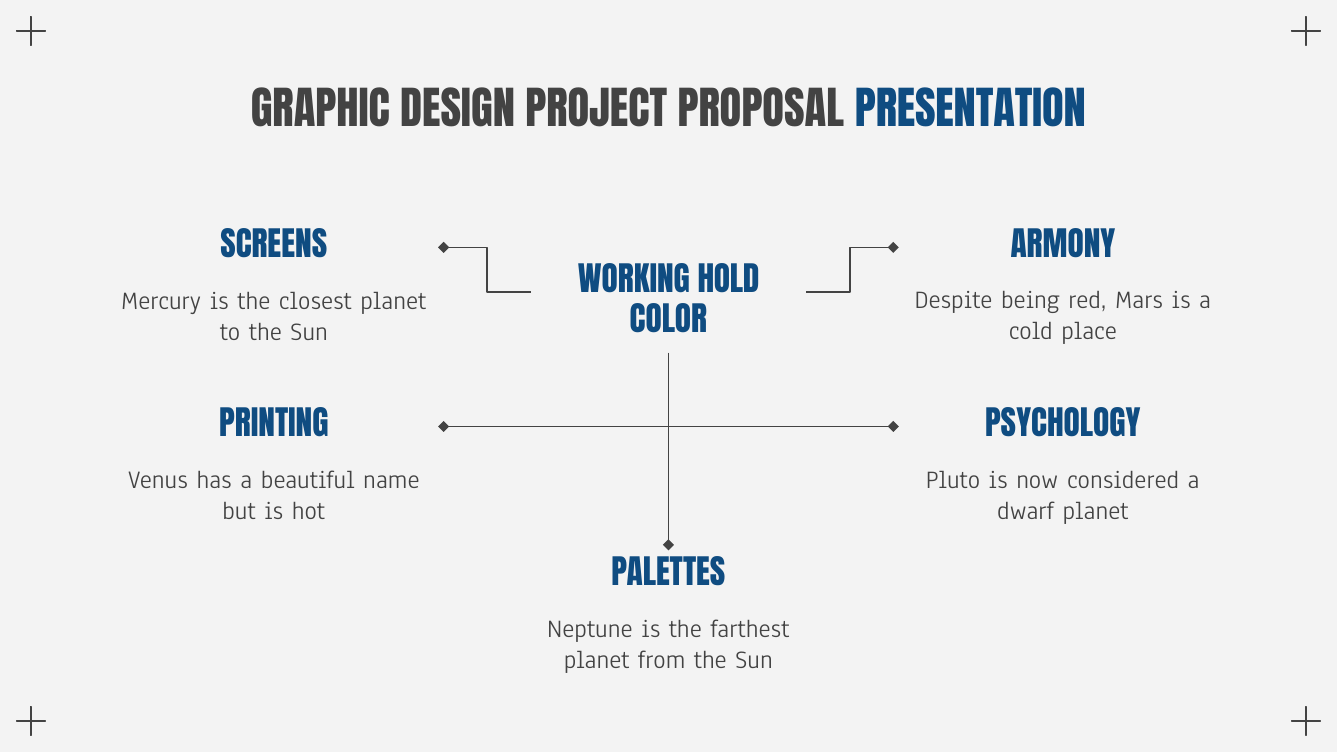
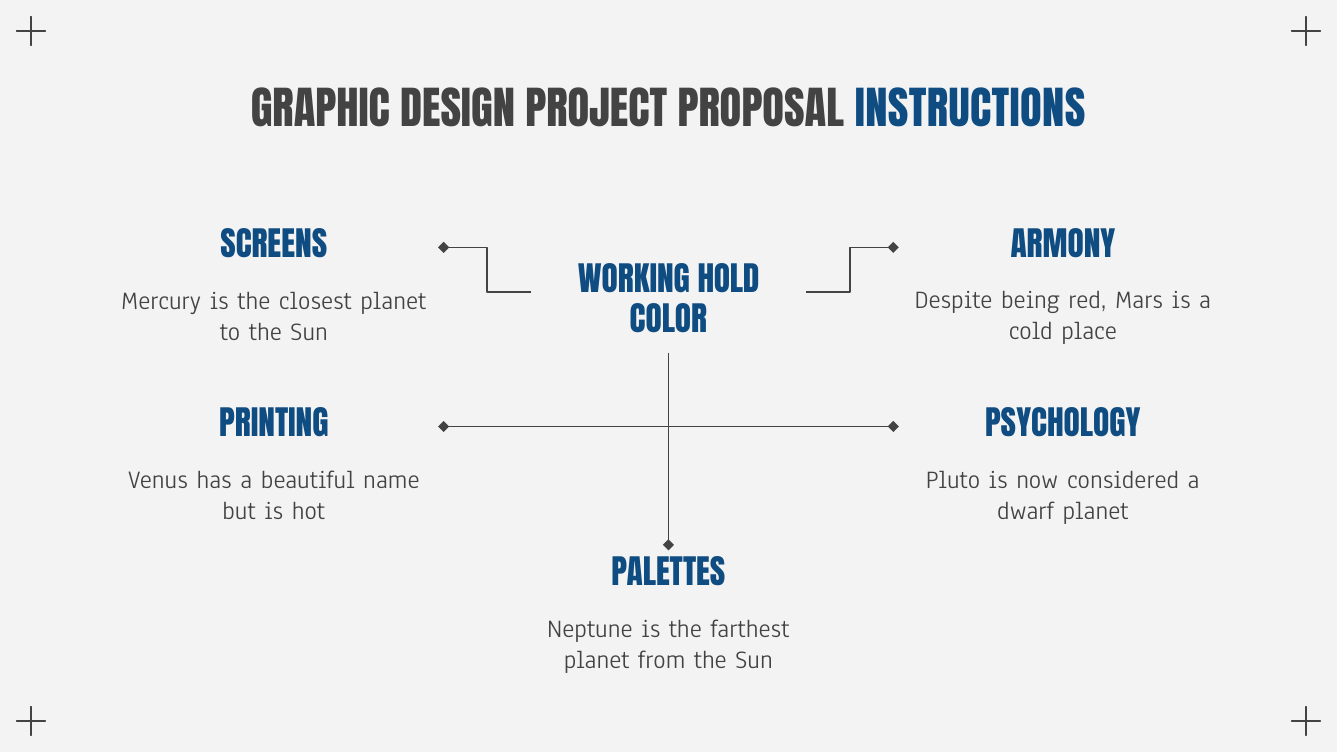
PRESENTATION: PRESENTATION -> INSTRUCTIONS (970, 111)
